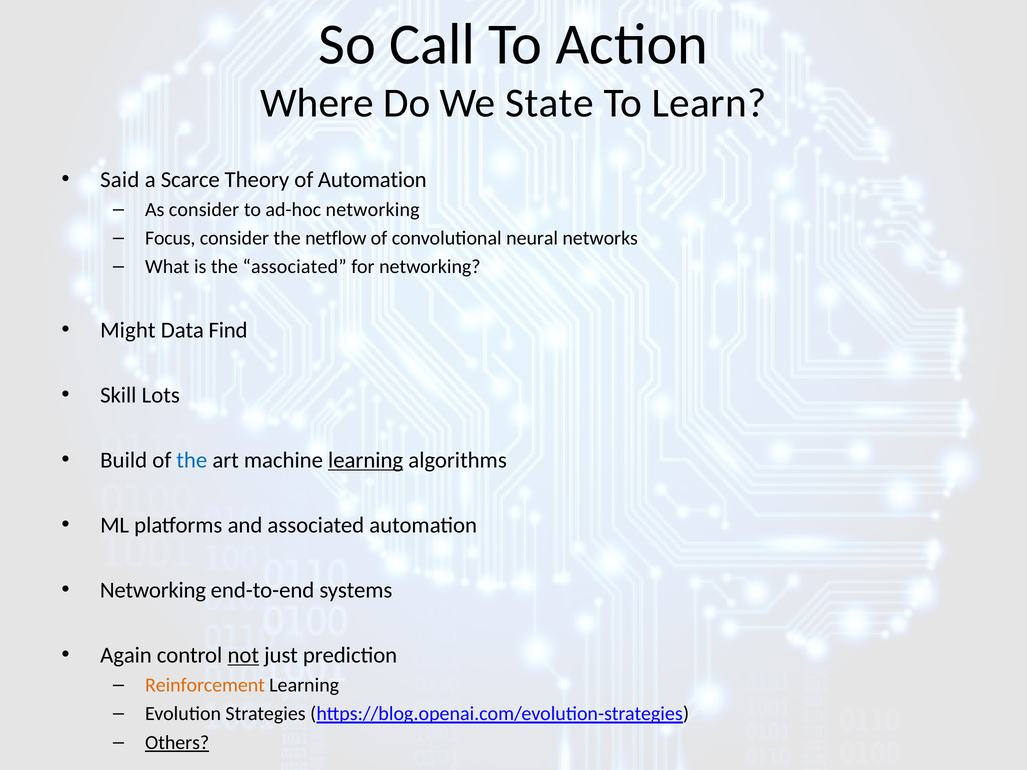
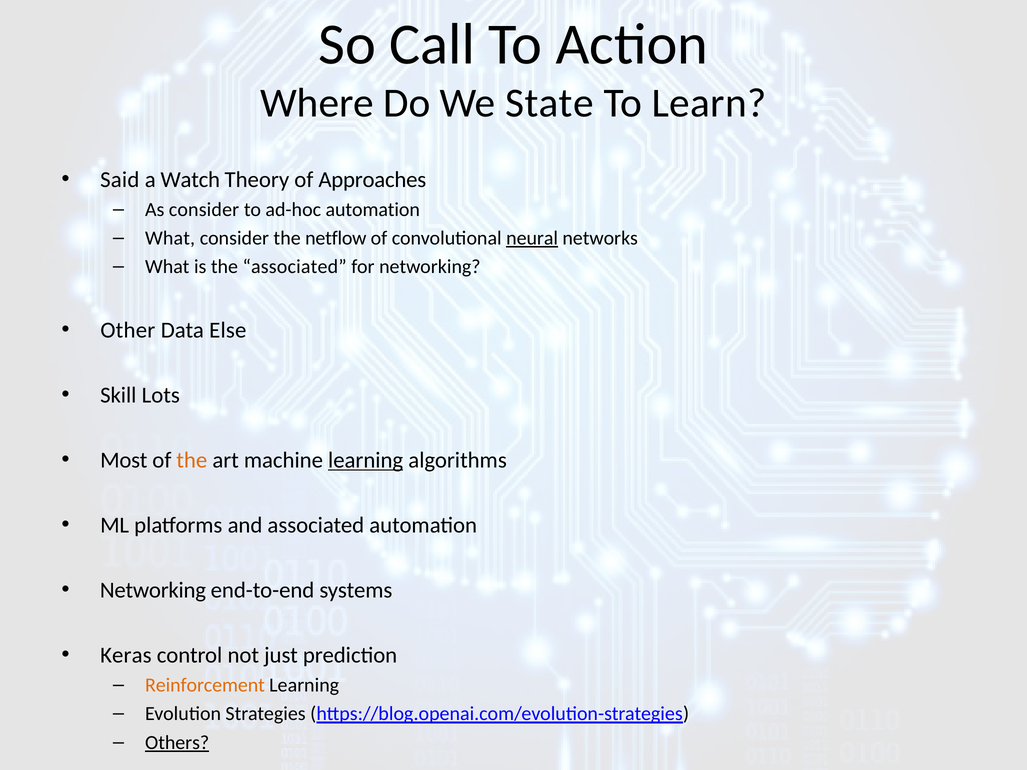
Scarce: Scarce -> Watch (190, 180)
of Automation: Automation -> Approaches (372, 180)
ad-hoc networking: networking -> automation (373, 210)
Focus: Focus -> What (170, 238)
neural underline: none -> present (532, 238)
Might: Might -> Other (128, 330)
Find: Find -> Else (228, 330)
Build: Build -> Most (124, 460)
the colour: blue -> orange (192, 460)
Again: Again -> Keras (126, 655)
not underline: present -> none (243, 655)
